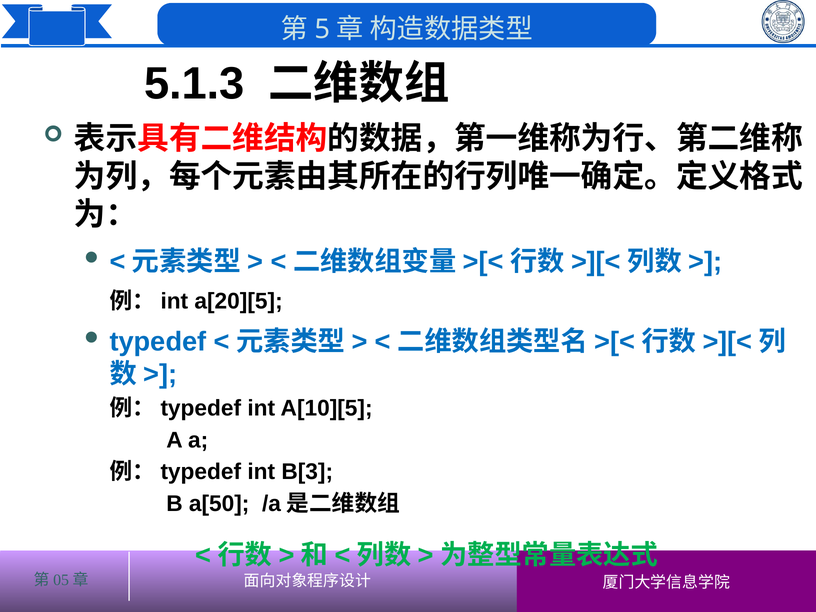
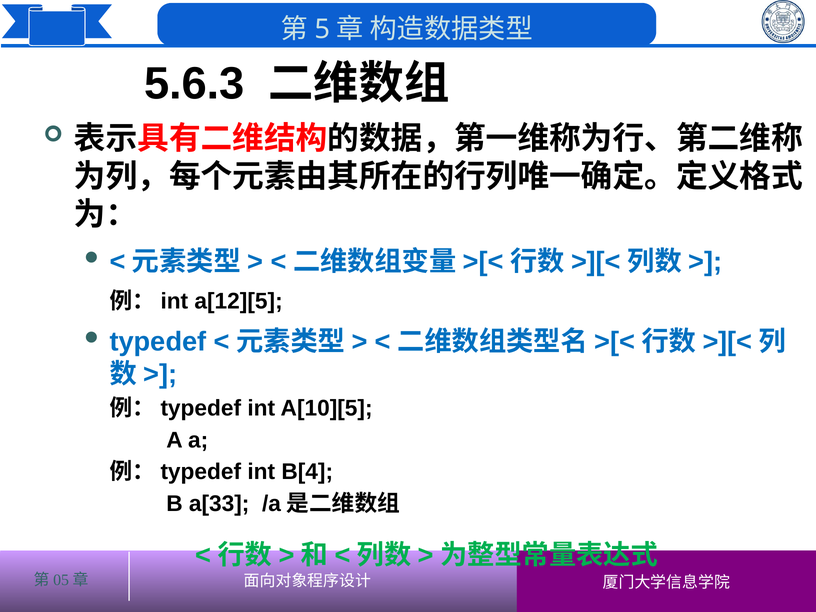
5.1.3: 5.1.3 -> 5.6.3 (194, 84)
a[20][5: a[20][5 -> a[12][5 (239, 301)
B[3: B[3 -> B[4 (307, 472)
a[50: a[50 -> a[33 (219, 504)
